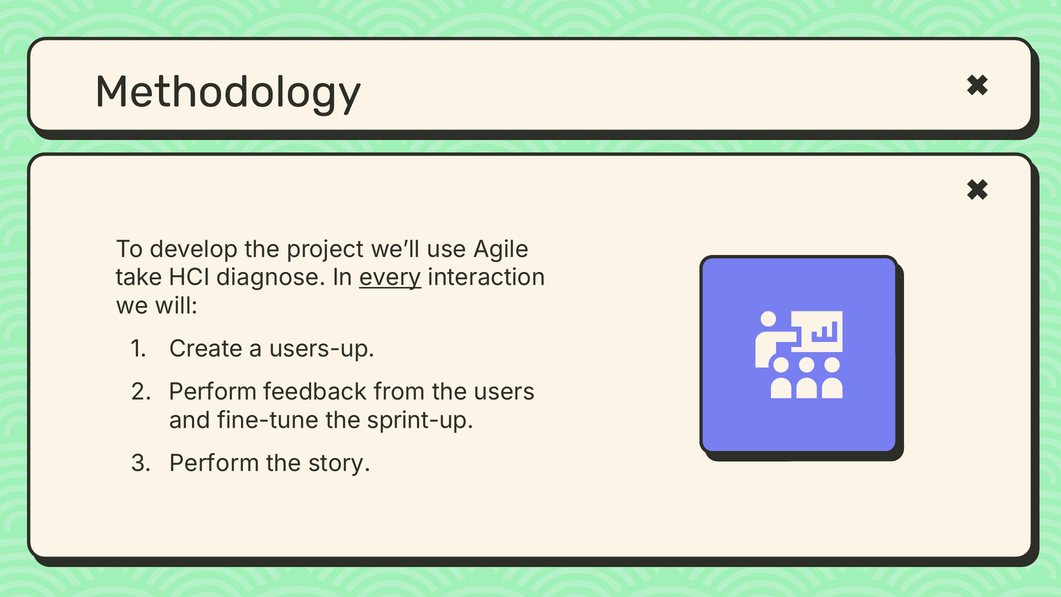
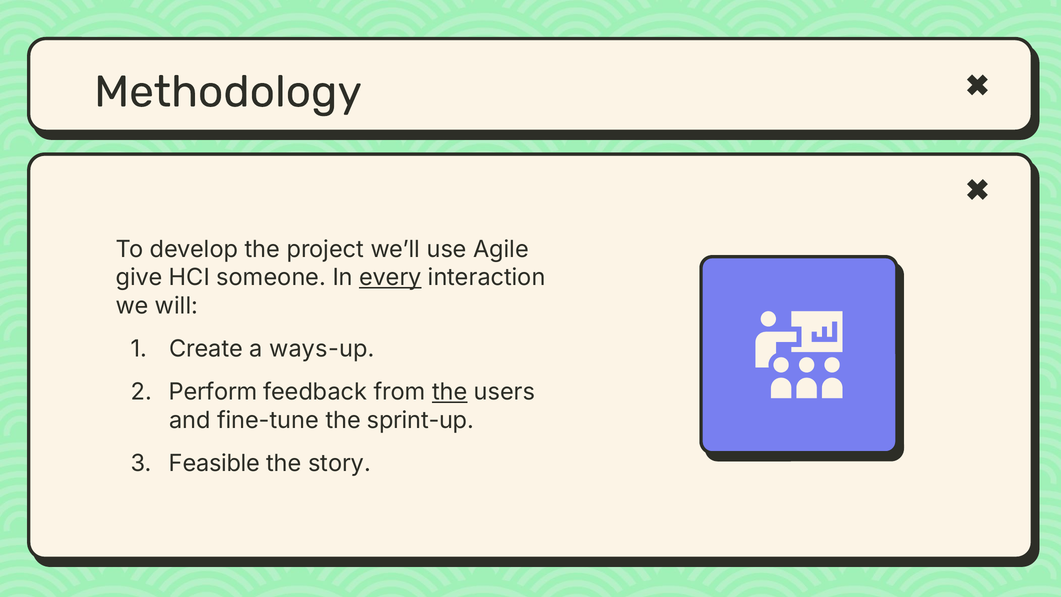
take: take -> give (139, 278)
diagnose: diagnose -> someone (271, 278)
users-up: users-up -> ways-up (322, 349)
the underline: none -> present (450, 392)
Perform: Perform -> Feasible (214, 463)
